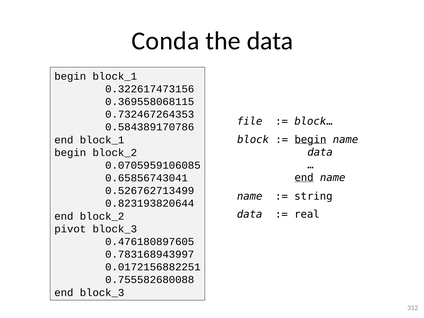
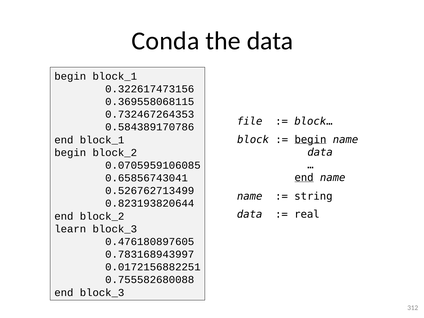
pivot: pivot -> learn (70, 229)
